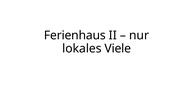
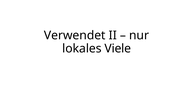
Ferienhaus: Ferienhaus -> Verwendet (75, 35)
